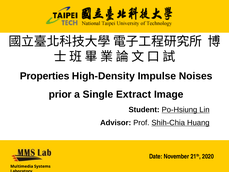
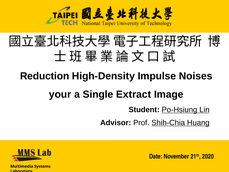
Properties: Properties -> Reduction (45, 76)
prior: prior -> your (60, 94)
